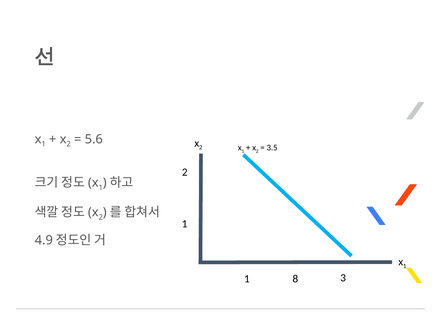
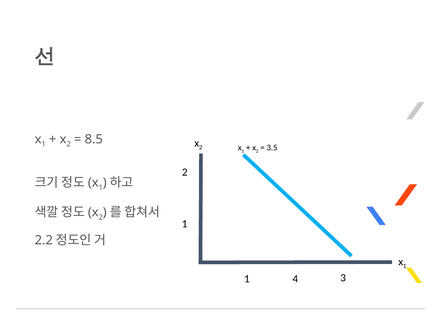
5.6: 5.6 -> 8.5 (94, 139)
4.9: 4.9 -> 2.2 (44, 241)
8: 8 -> 4 (295, 279)
